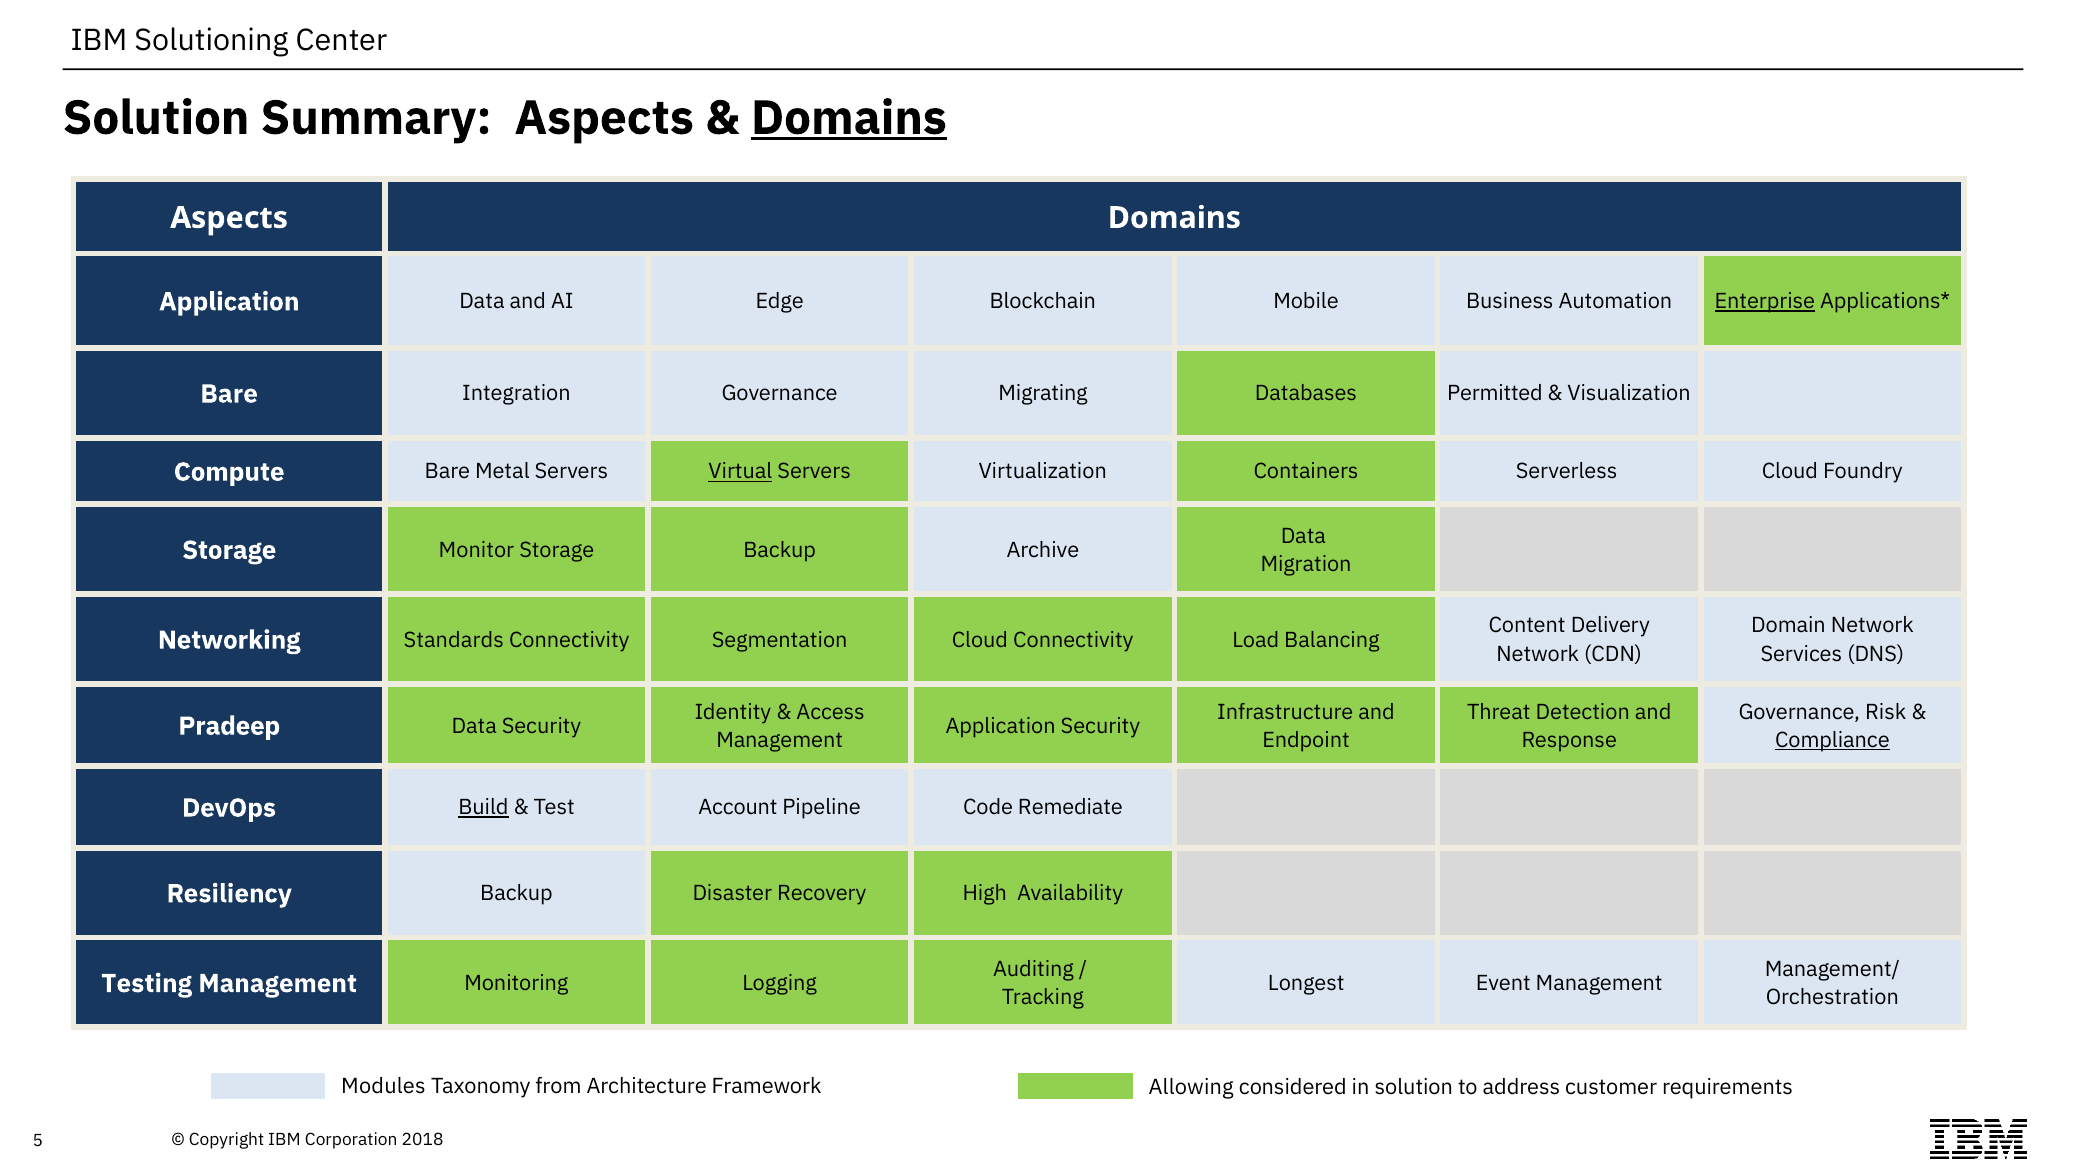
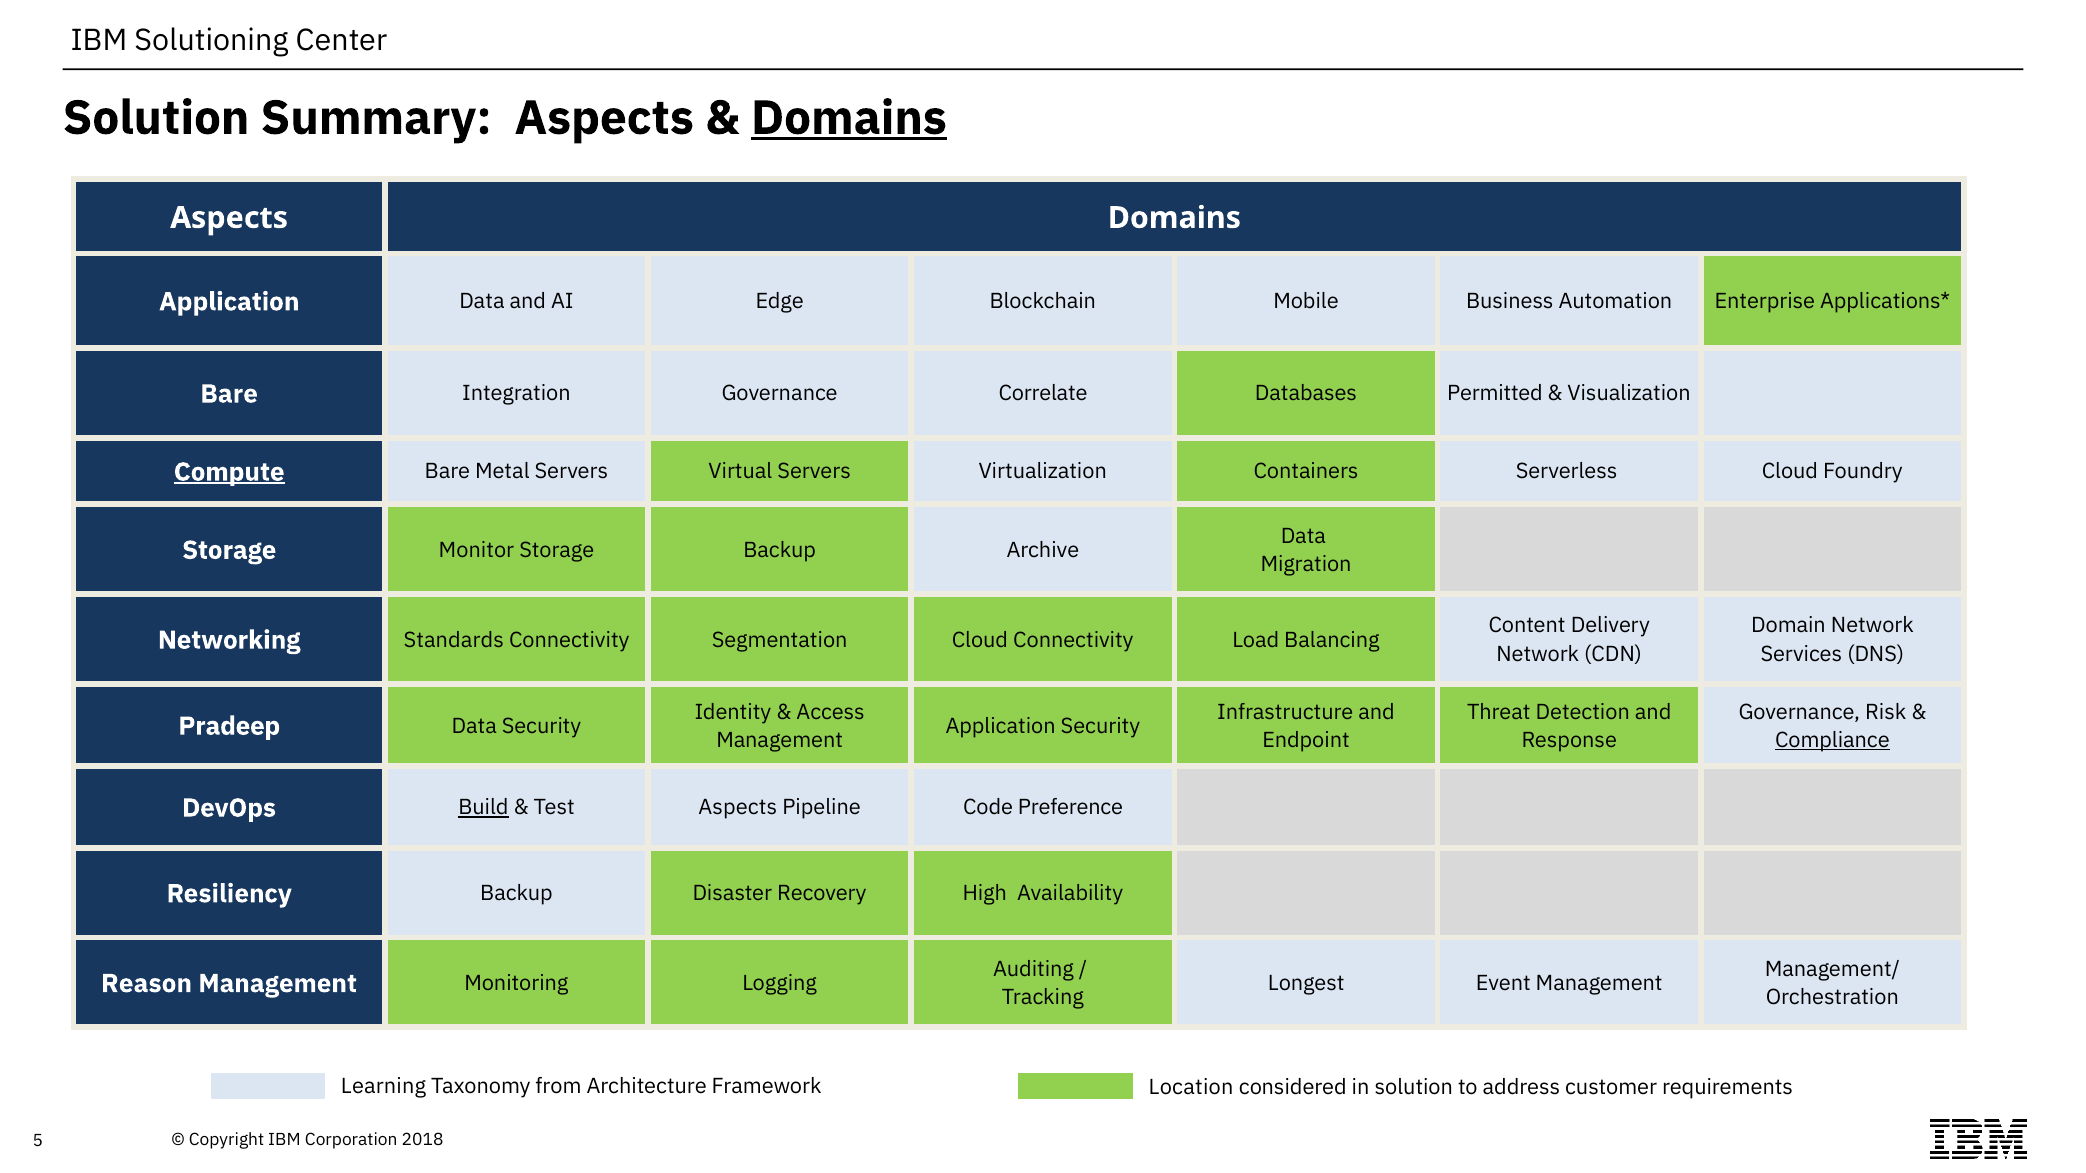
Enterprise underline: present -> none (1765, 302)
Migrating: Migrating -> Correlate (1043, 394)
Compute underline: none -> present (229, 472)
Virtual underline: present -> none (740, 472)
Test Account: Account -> Aspects (738, 808)
Remediate: Remediate -> Preference (1070, 808)
Testing: Testing -> Reason (147, 984)
Modules: Modules -> Learning (383, 1087)
Allowing: Allowing -> Location (1191, 1087)
